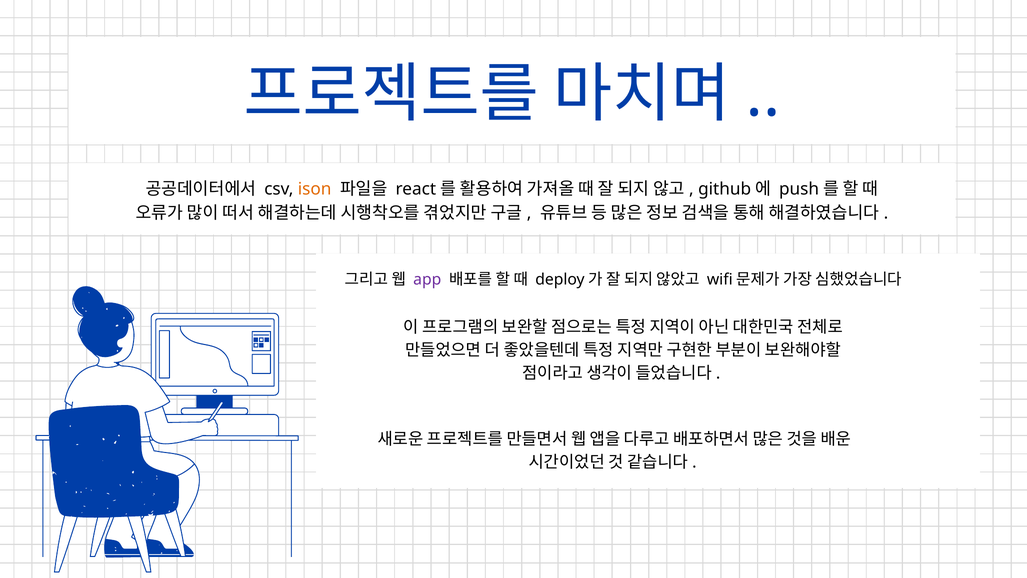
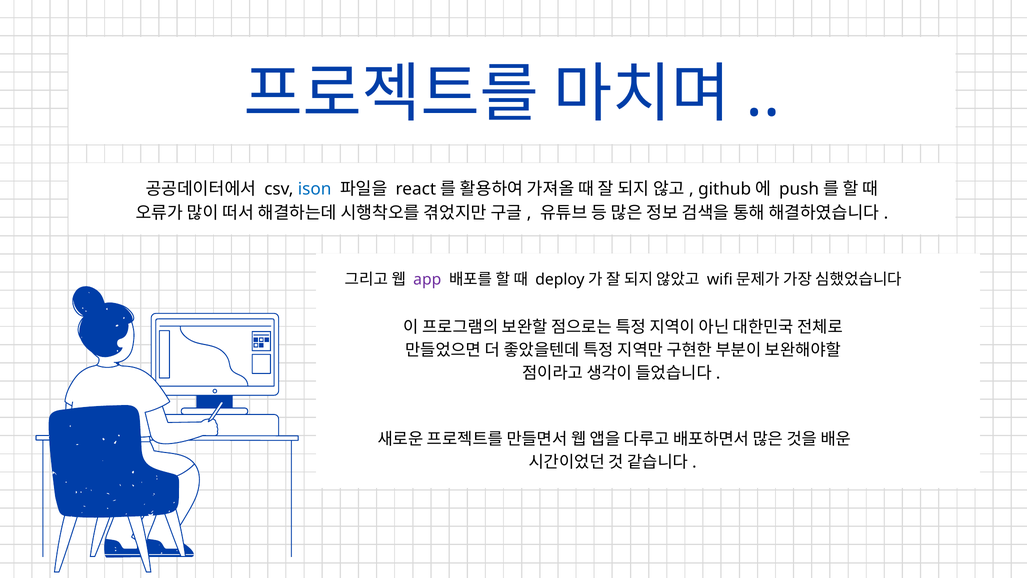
ison colour: orange -> blue (315, 189)
